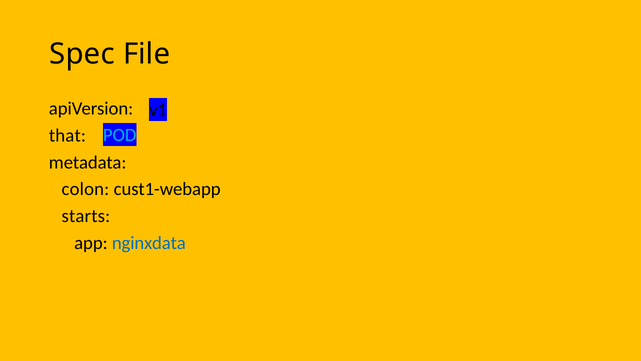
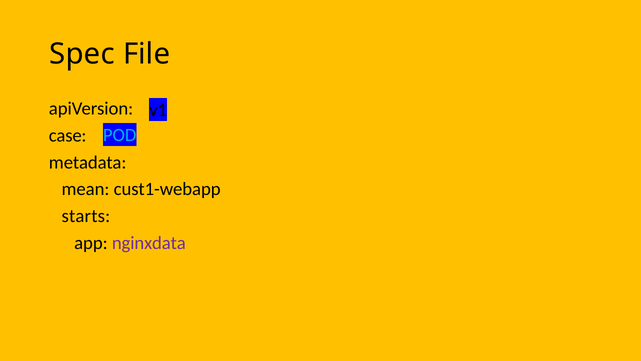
that: that -> case (68, 135)
colon: colon -> mean (86, 189)
nginxdata colour: blue -> purple (149, 243)
